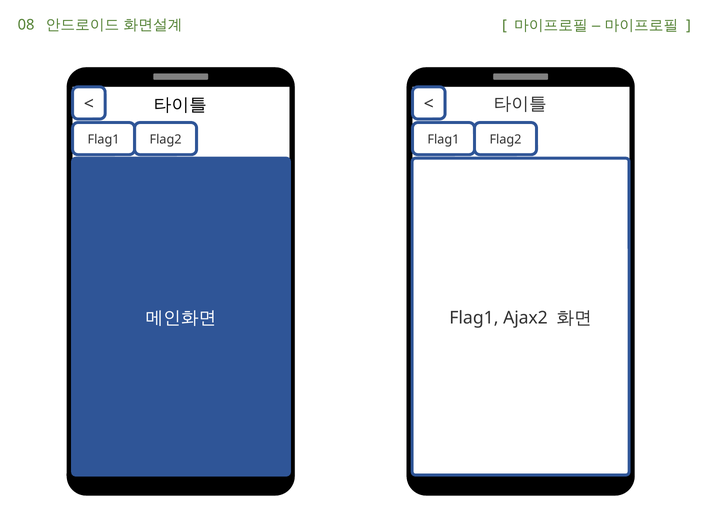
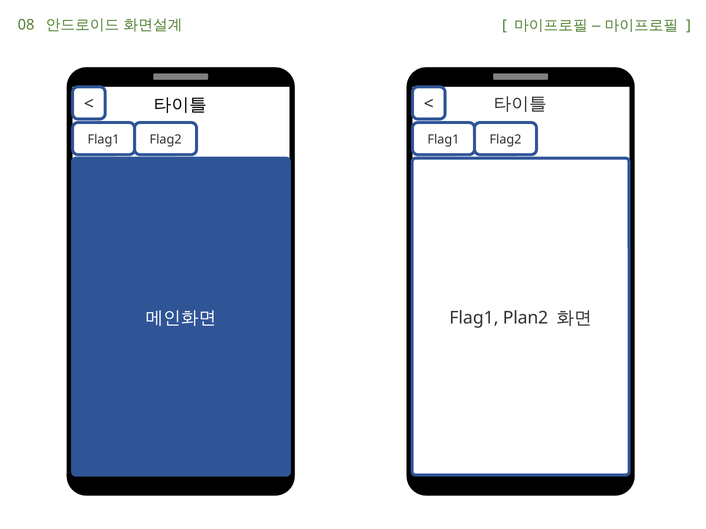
Ajax2: Ajax2 -> Plan2 (525, 318)
